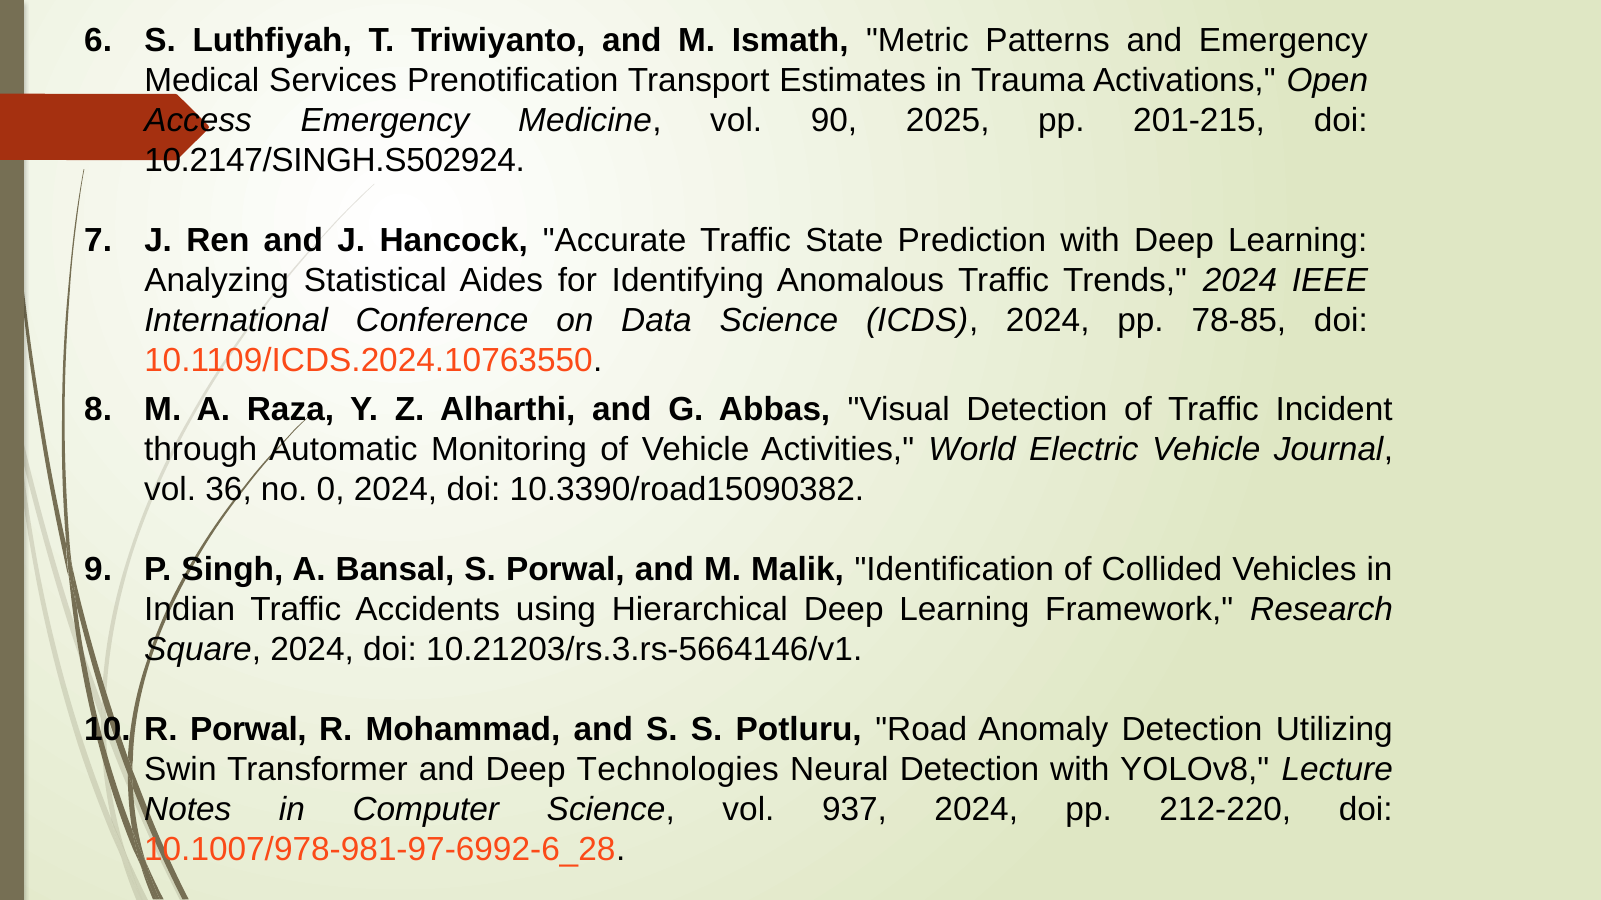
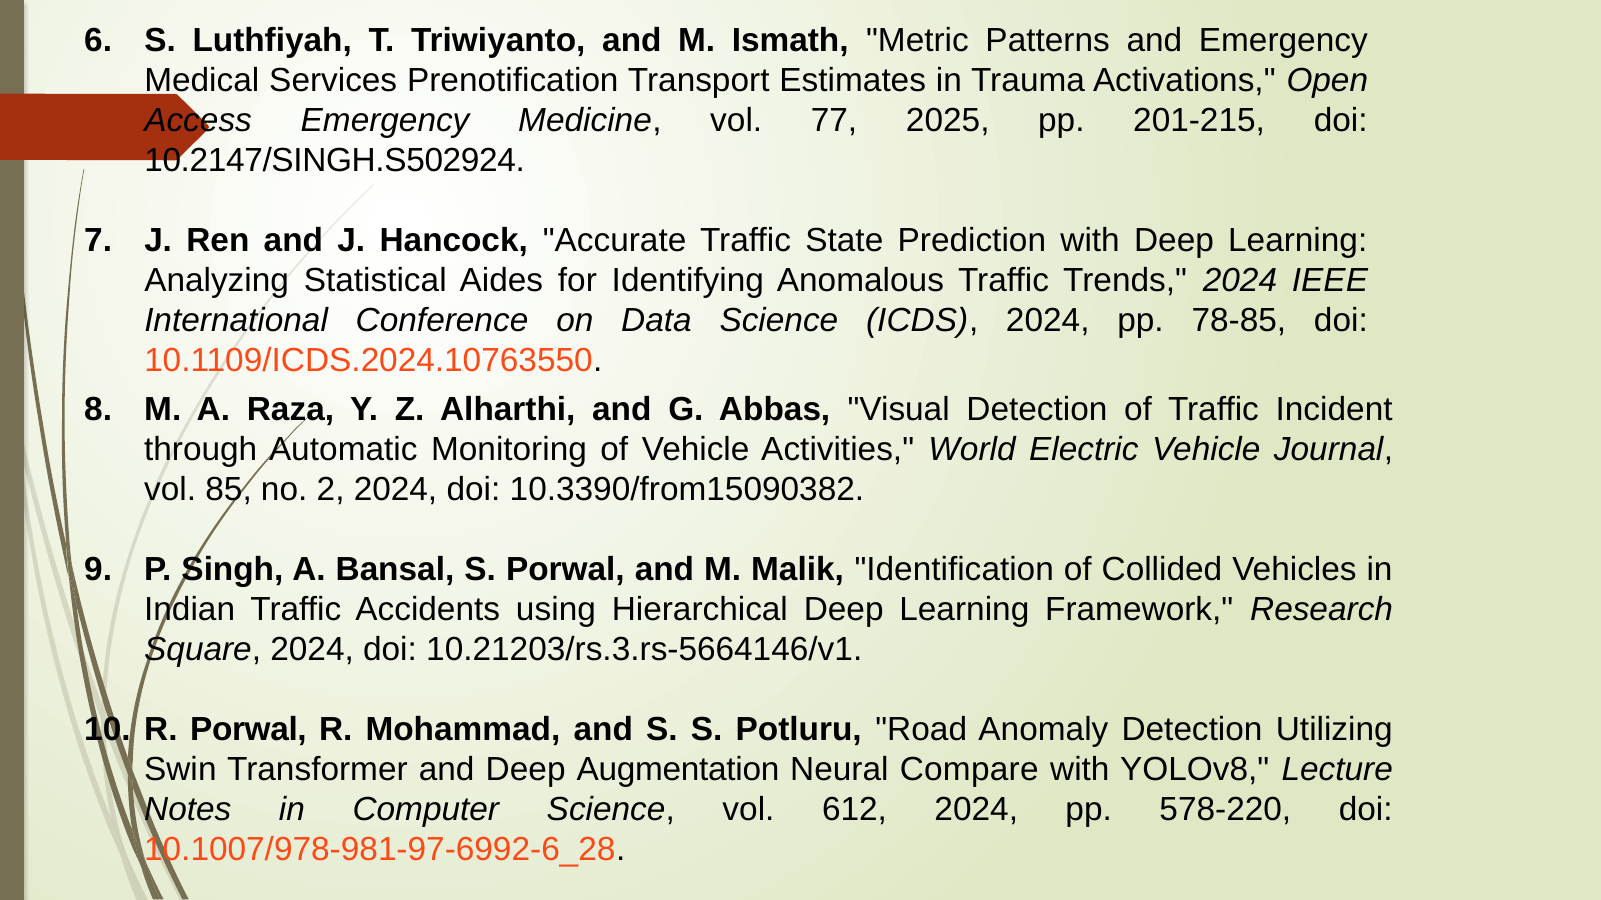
90: 90 -> 77 (834, 120)
36: 36 -> 85 (229, 490)
0: 0 -> 2 (331, 490)
10.3390/road15090382: 10.3390/road15090382 -> 10.3390/from15090382 (687, 490)
Technologies: Technologies -> Augmentation (678, 770)
Neural Detection: Detection -> Compare (969, 770)
937: 937 -> 612 (854, 810)
212-220: 212-220 -> 578-220 (1225, 810)
